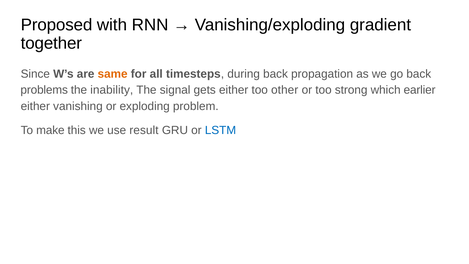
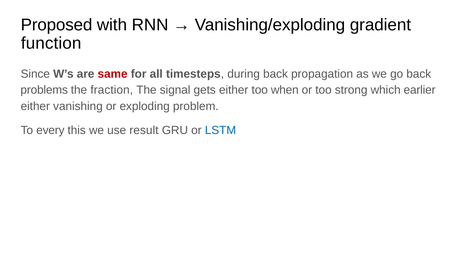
together: together -> function (51, 43)
same colour: orange -> red (113, 74)
inability: inability -> fraction (112, 90)
other: other -> when (285, 90)
make: make -> every (50, 130)
